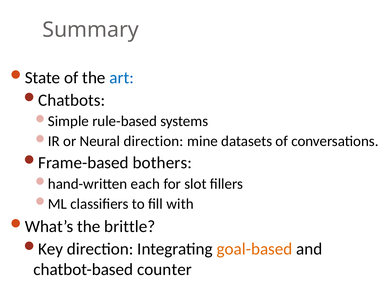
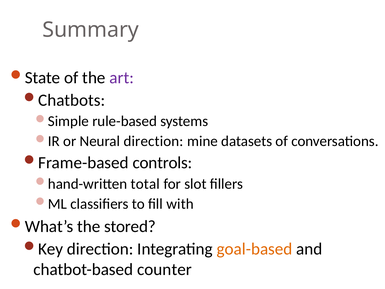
art colour: blue -> purple (122, 78)
bothers: bothers -> controls (162, 163)
each: each -> total (145, 184)
brittle: brittle -> stored (130, 226)
